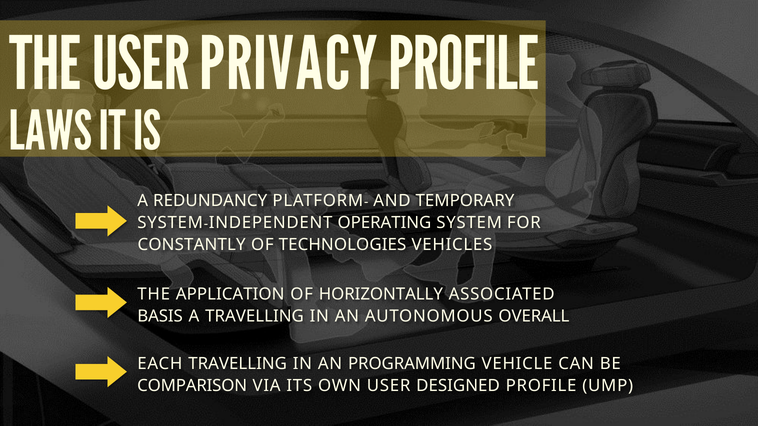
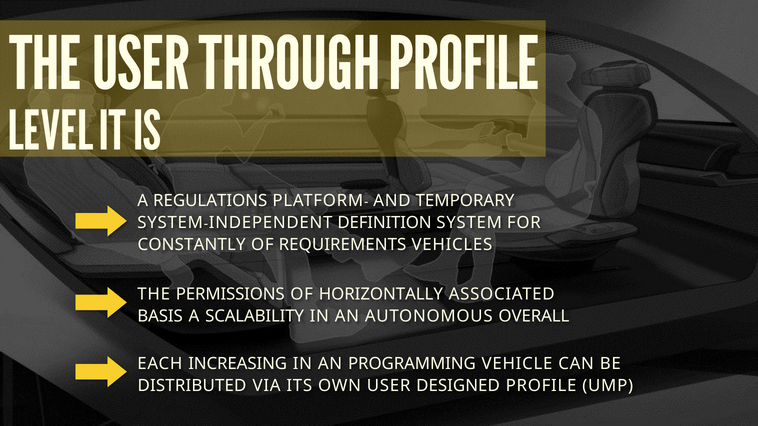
PRIVACY: PRIVACY -> THROUGH (290, 65)
LAWS: LAWS -> LEVEL (51, 132)
REDUNDANCY: REDUNDANCY -> REGULATIONS (210, 201)
OPERATING: OPERATING -> DEFINITION (385, 223)
TECHNOLOGIES: TECHNOLOGIES -> REQUIREMENTS (343, 245)
APPLICATION: APPLICATION -> PERMISSIONS (230, 295)
A TRAVELLING: TRAVELLING -> SCALABILITY (255, 317)
EACH TRAVELLING: TRAVELLING -> INCREASING (238, 364)
COMPARISON: COMPARISON -> DISTRIBUTED (192, 386)
